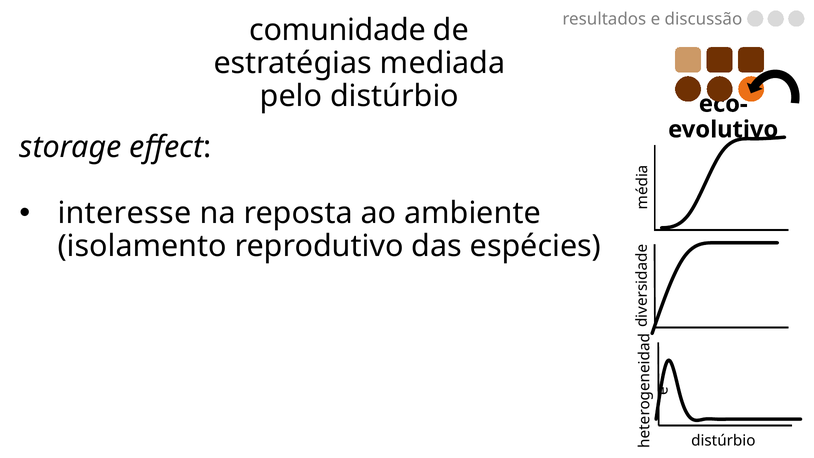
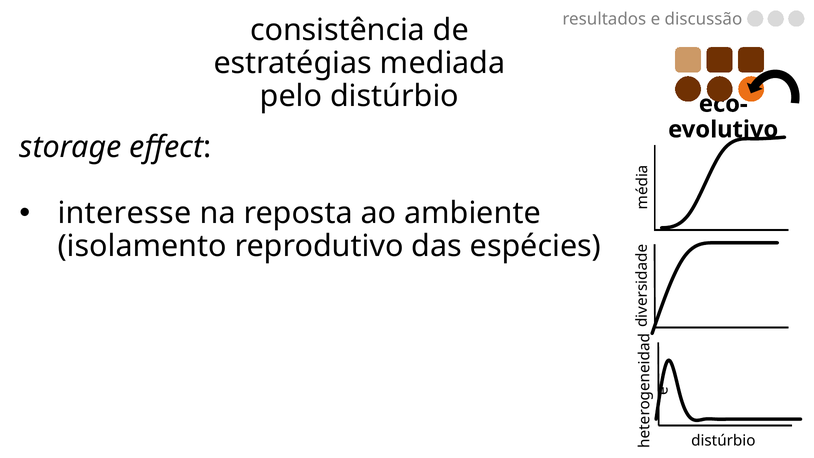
comunidade: comunidade -> consistência (338, 30)
